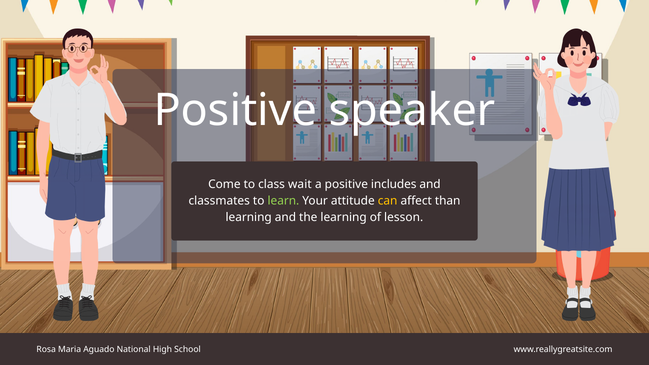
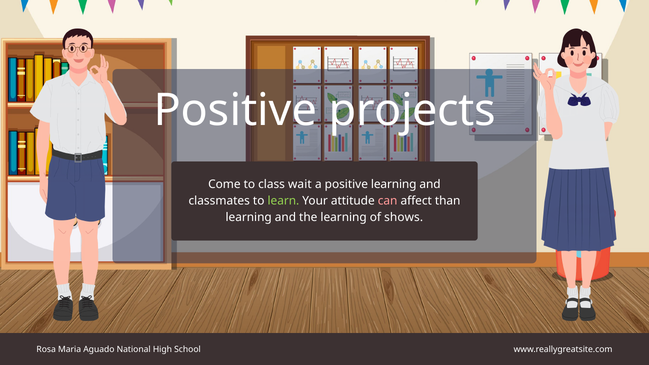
speaker: speaker -> projects (412, 110)
positive includes: includes -> learning (394, 184)
can colour: yellow -> pink (388, 201)
lesson: lesson -> shows (404, 218)
